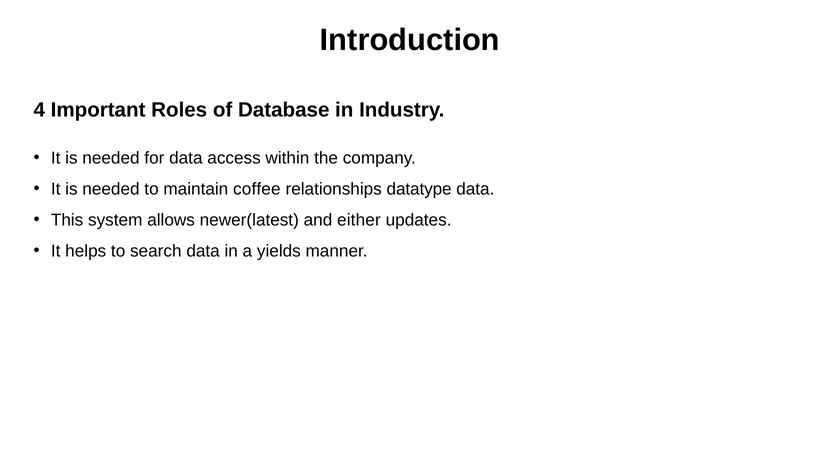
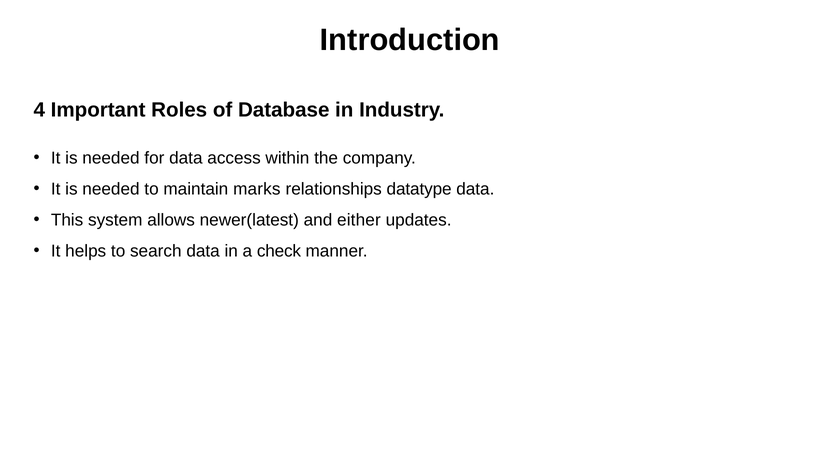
coffee: coffee -> marks (257, 189)
yields: yields -> check (279, 251)
